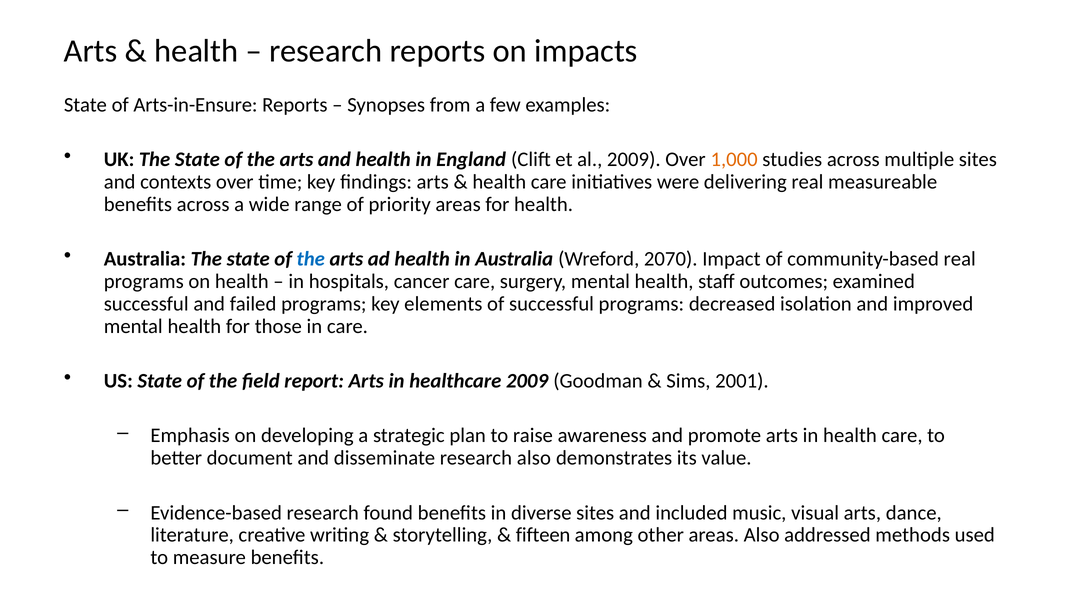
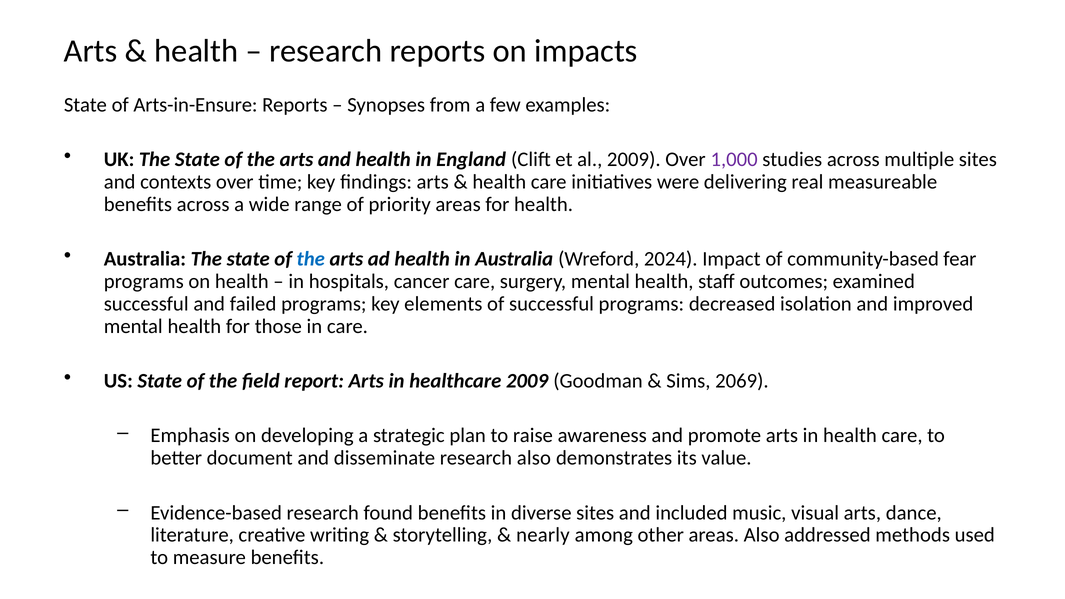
1,000 colour: orange -> purple (734, 160)
2070: 2070 -> 2024 (671, 259)
community-based real: real -> fear (960, 259)
2001: 2001 -> 2069 (742, 381)
fifteen: fifteen -> nearly (543, 535)
